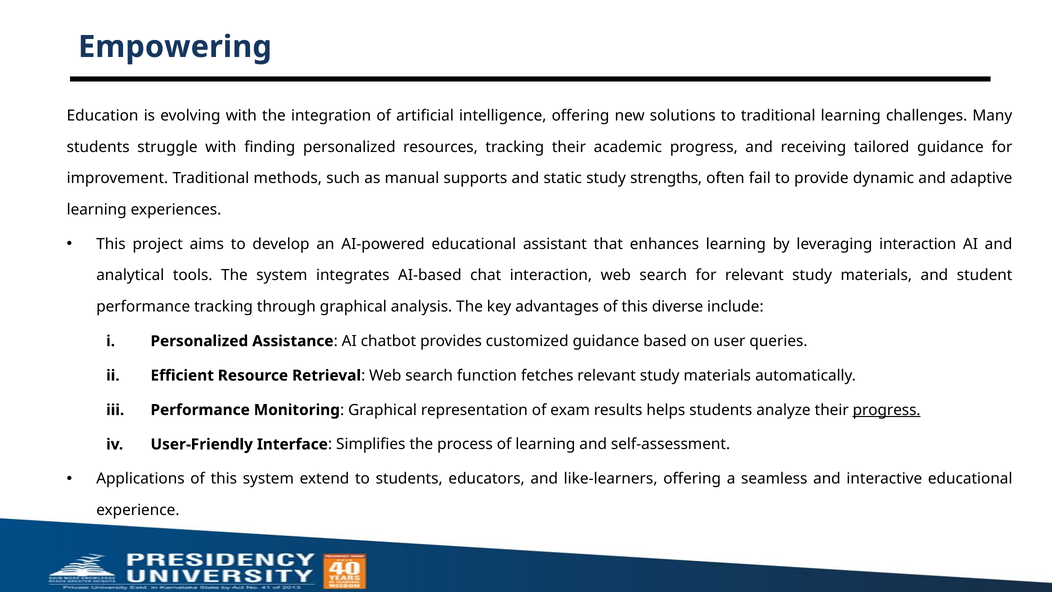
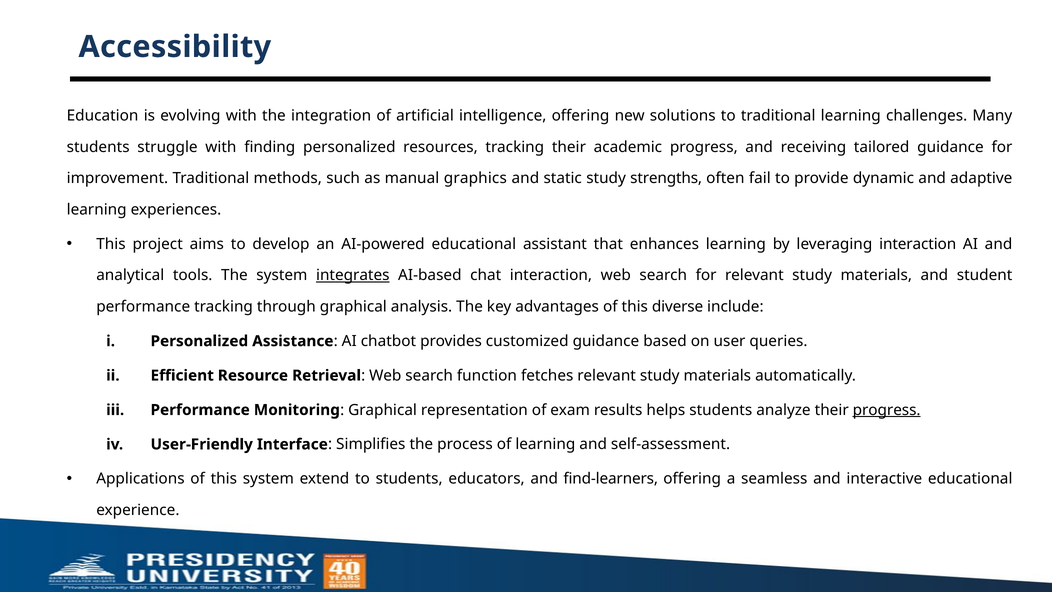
Empowering: Empowering -> Accessibility (175, 47)
supports: supports -> graphics (475, 178)
integrates underline: none -> present (353, 275)
like-learners: like-learners -> find-learners (611, 479)
